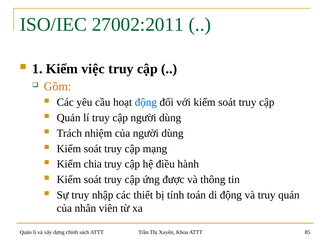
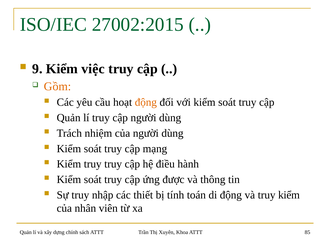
27002:2011: 27002:2011 -> 27002:2015 (138, 25)
1: 1 -> 9 (37, 69)
động colour: blue -> orange (146, 102)
Kiểm chia: chia -> truy (93, 164)
truy quán: quán -> kiểm (289, 195)
